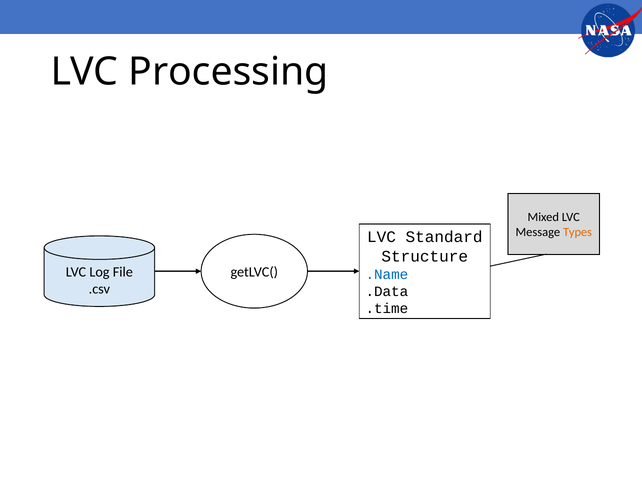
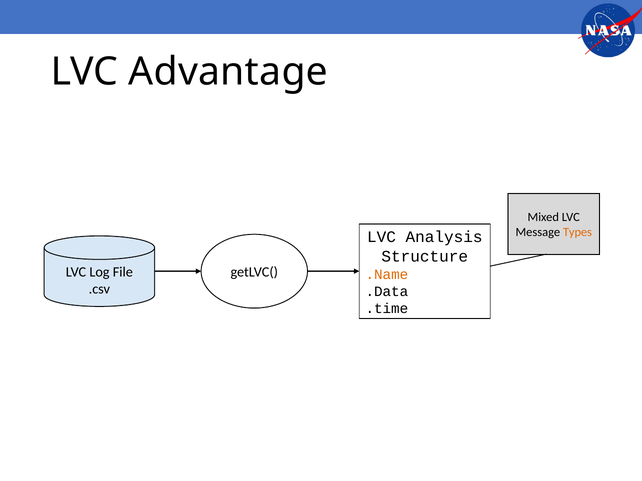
Processing: Processing -> Advantage (228, 72)
Standard: Standard -> Analysis (444, 237)
.Name colour: blue -> orange (387, 275)
